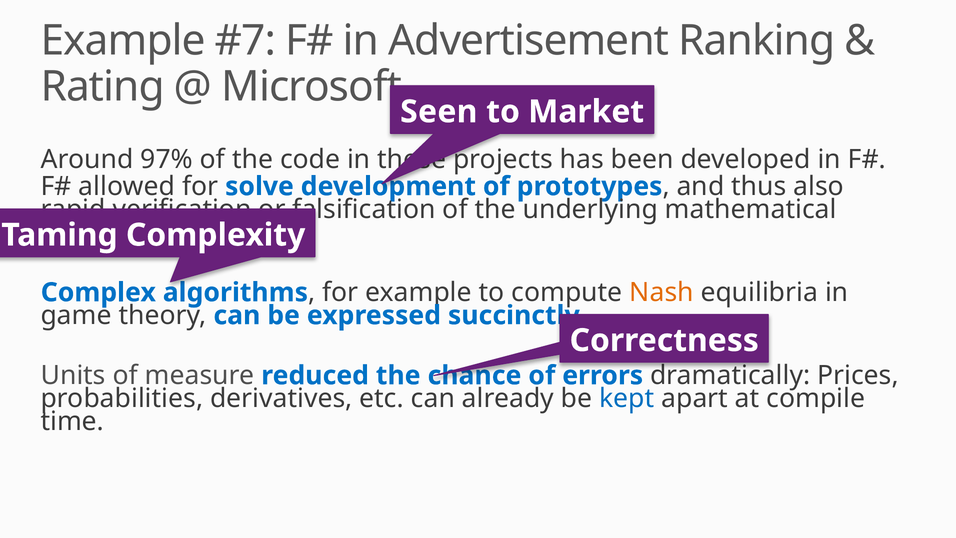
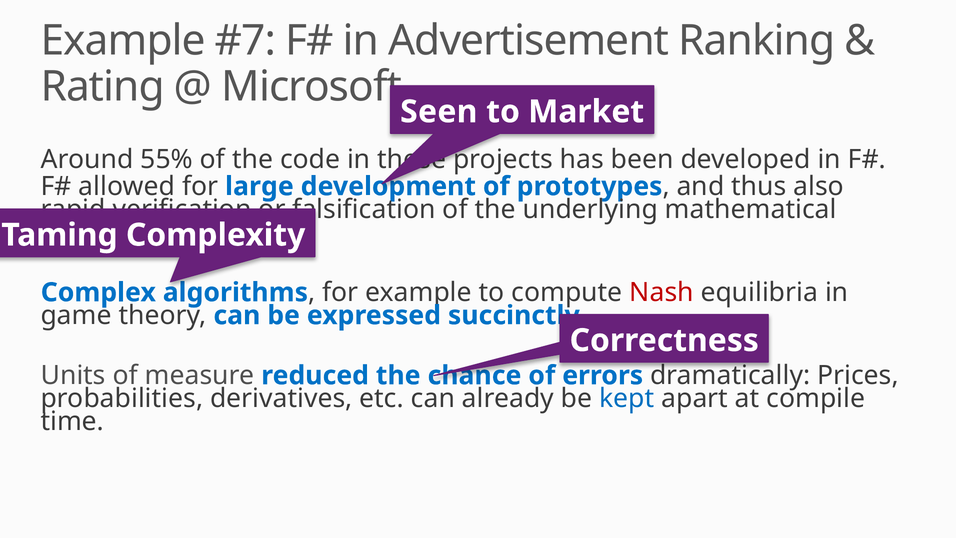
97%: 97% -> 55% (167, 159)
solve: solve -> large (259, 186)
Nash colour: orange -> red (662, 292)
